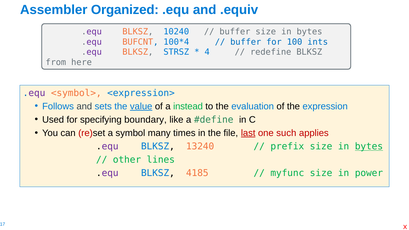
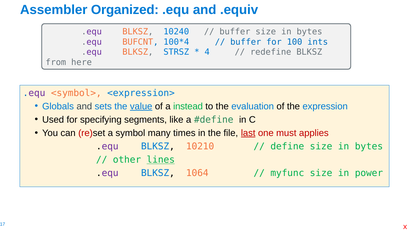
Follows: Follows -> Globals (58, 106)
boundary: boundary -> segments (146, 120)
such: such -> must (286, 133)
13240: 13240 -> 10210 (200, 146)
prefix: prefix -> define (287, 146)
bytes underline: present -> none (369, 146)
lines underline: none -> present (161, 160)
4185: 4185 -> 1064 (197, 173)
